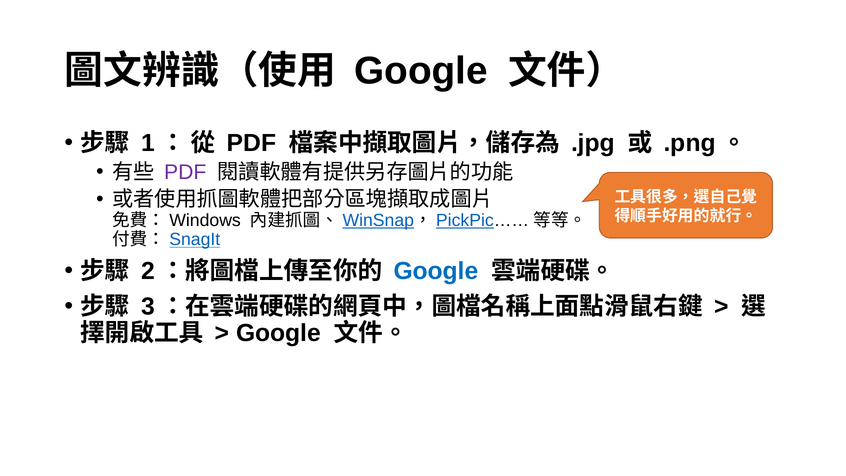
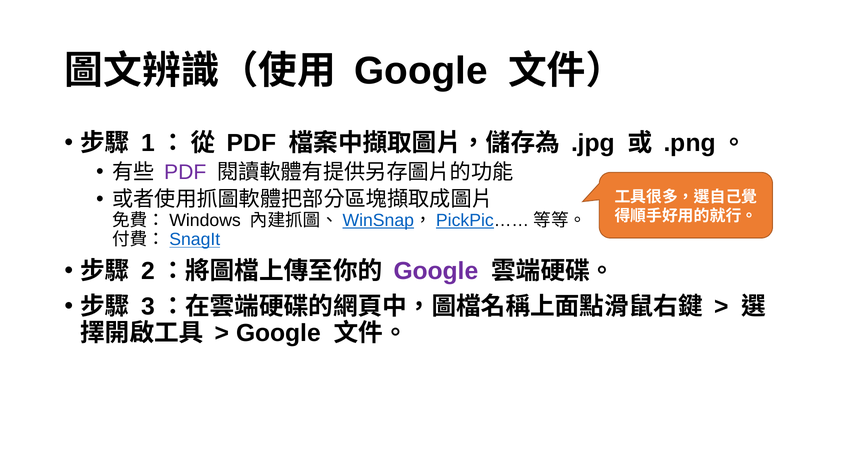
Google colour: blue -> purple (436, 271)
